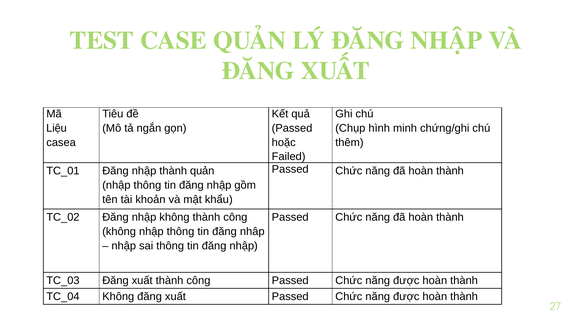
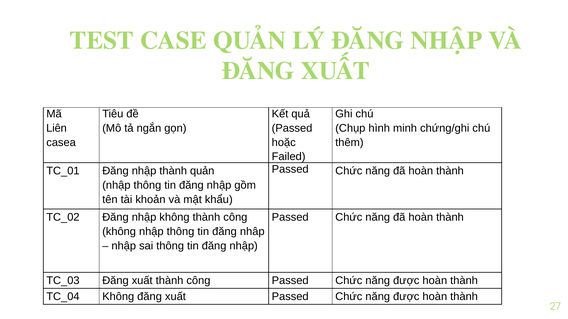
Liệu: Liệu -> Liên (57, 128)
